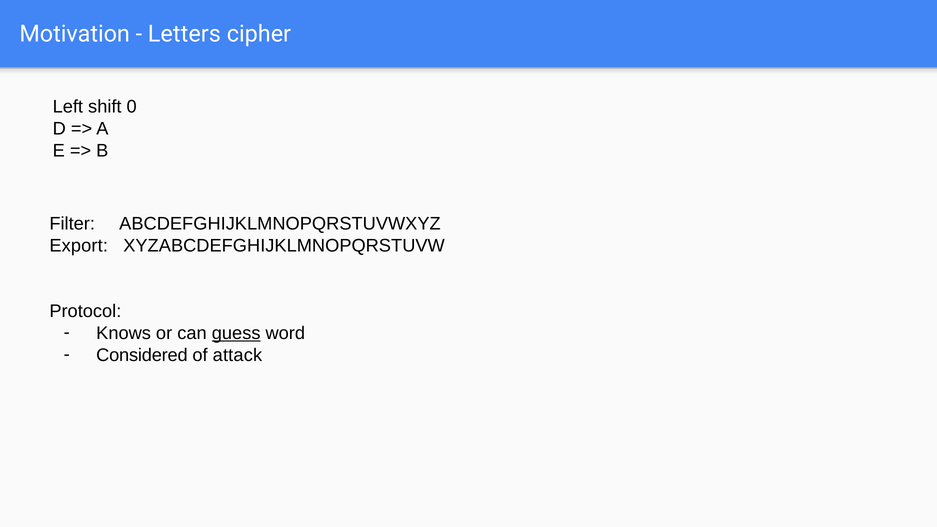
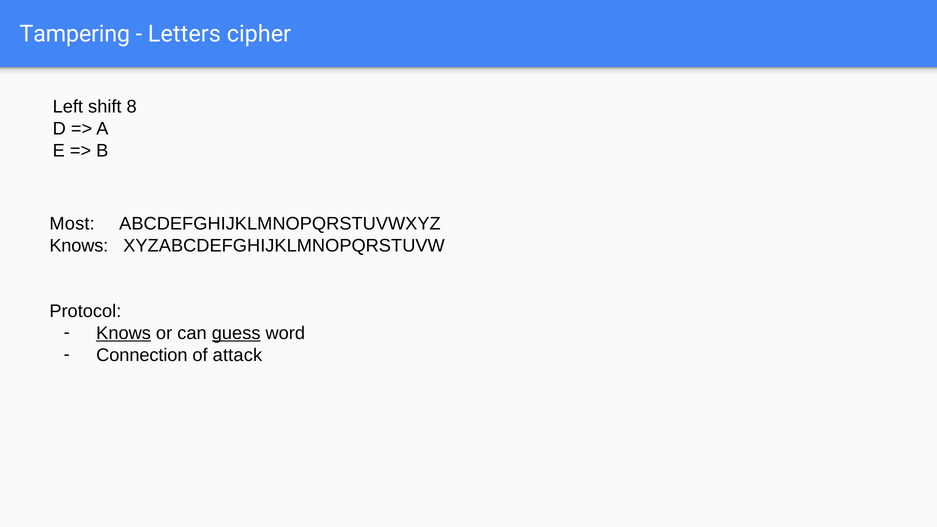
Motivation: Motivation -> Tampering (75, 34)
0: 0 -> 8 (132, 107)
Filter: Filter -> Most (72, 224)
Export: Export -> Knows (79, 246)
Knows underline: none -> present (124, 333)
Considered: Considered -> Connection (142, 355)
